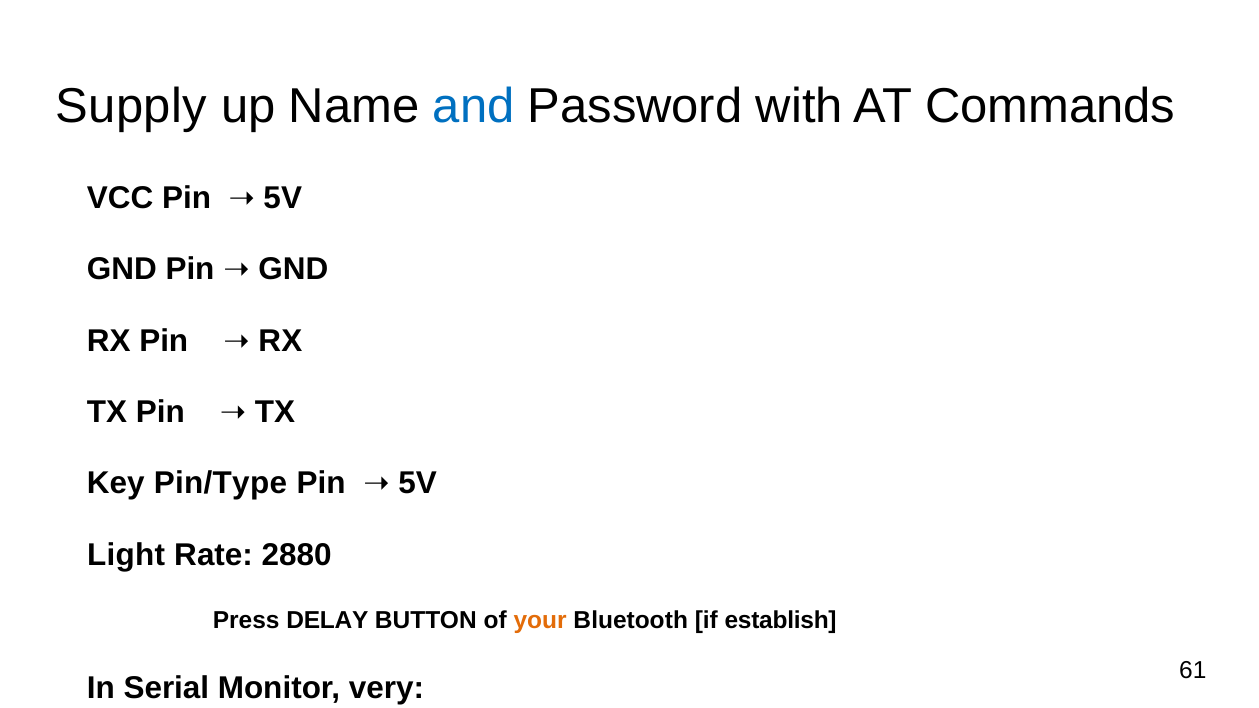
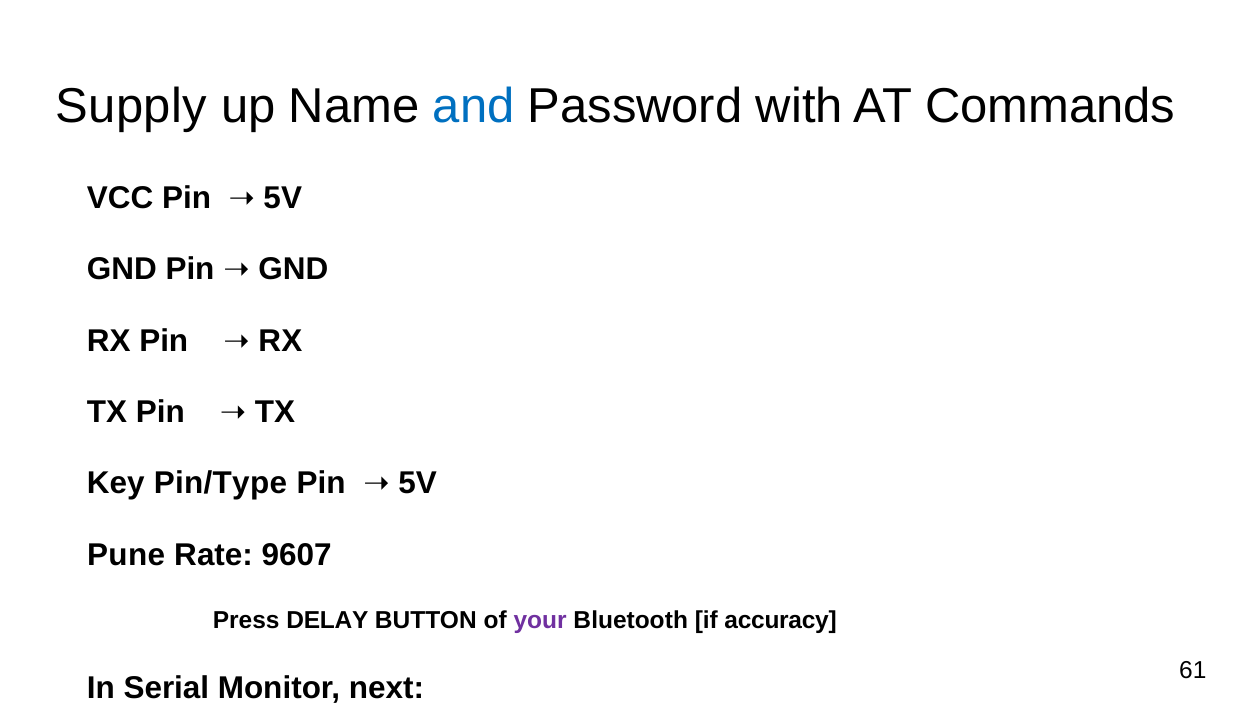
Light: Light -> Pune (126, 555)
2880: 2880 -> 9607 (297, 555)
your colour: orange -> purple (540, 620)
establish: establish -> accuracy (781, 620)
very: very -> next (386, 688)
